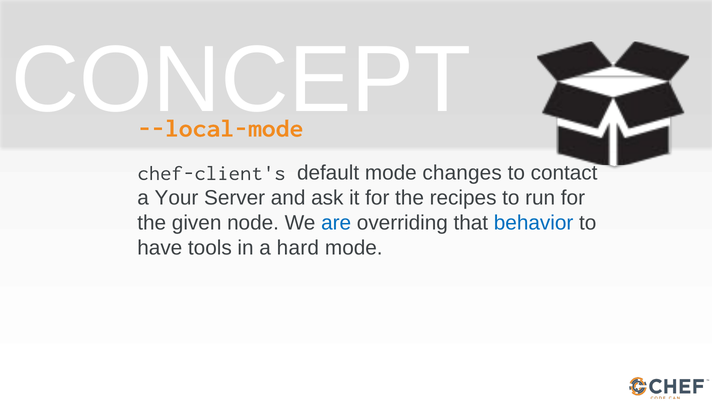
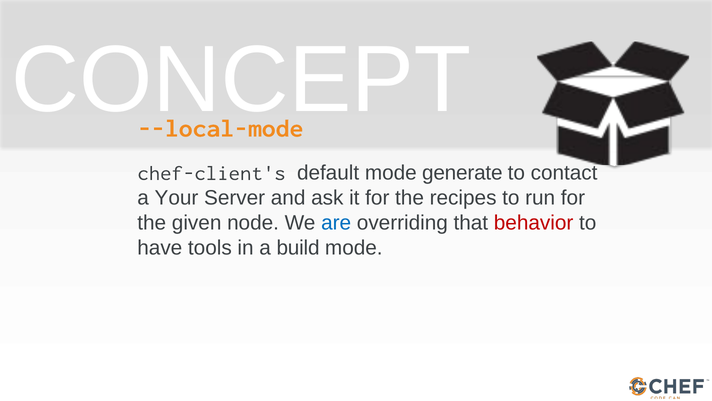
changes: changes -> generate (462, 173)
behavior colour: blue -> red (534, 223)
hard: hard -> build (298, 248)
